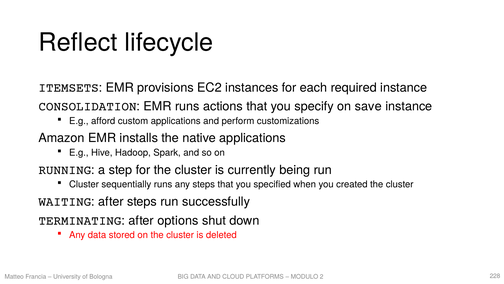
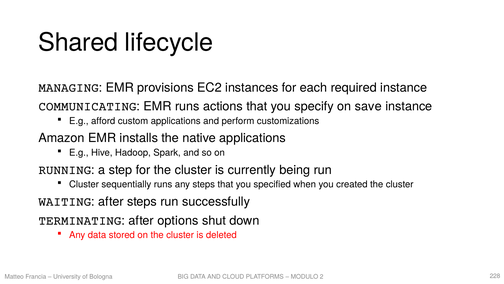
Reflect: Reflect -> Shared (78, 42)
ITEMSETS: ITEMSETS -> MANAGING (69, 87)
CONSOLIDATION: CONSOLIDATION -> COMMUNICATING (87, 106)
